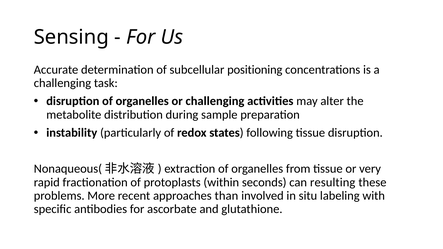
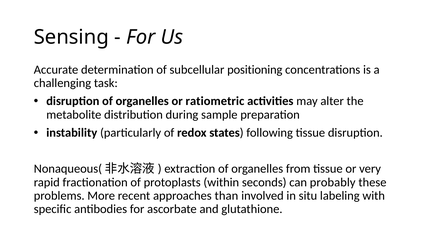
or challenging: challenging -> ratiometric (215, 101)
resulting: resulting -> probably (333, 182)
